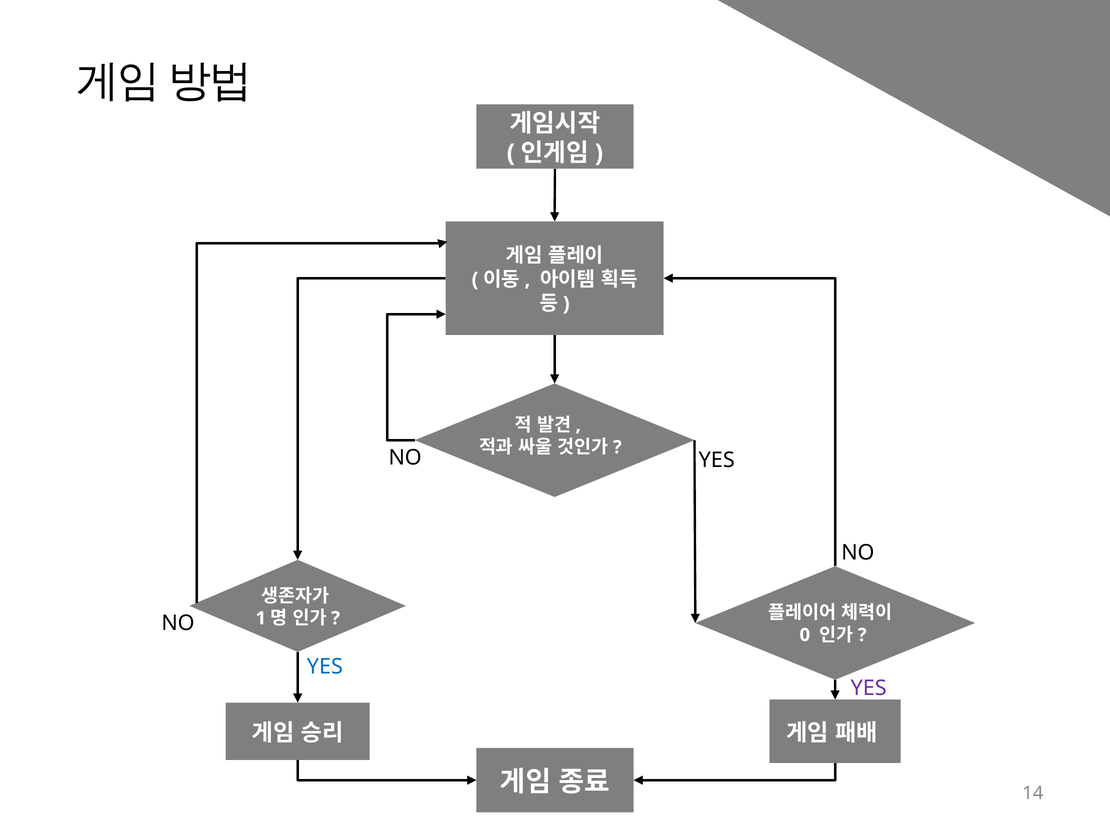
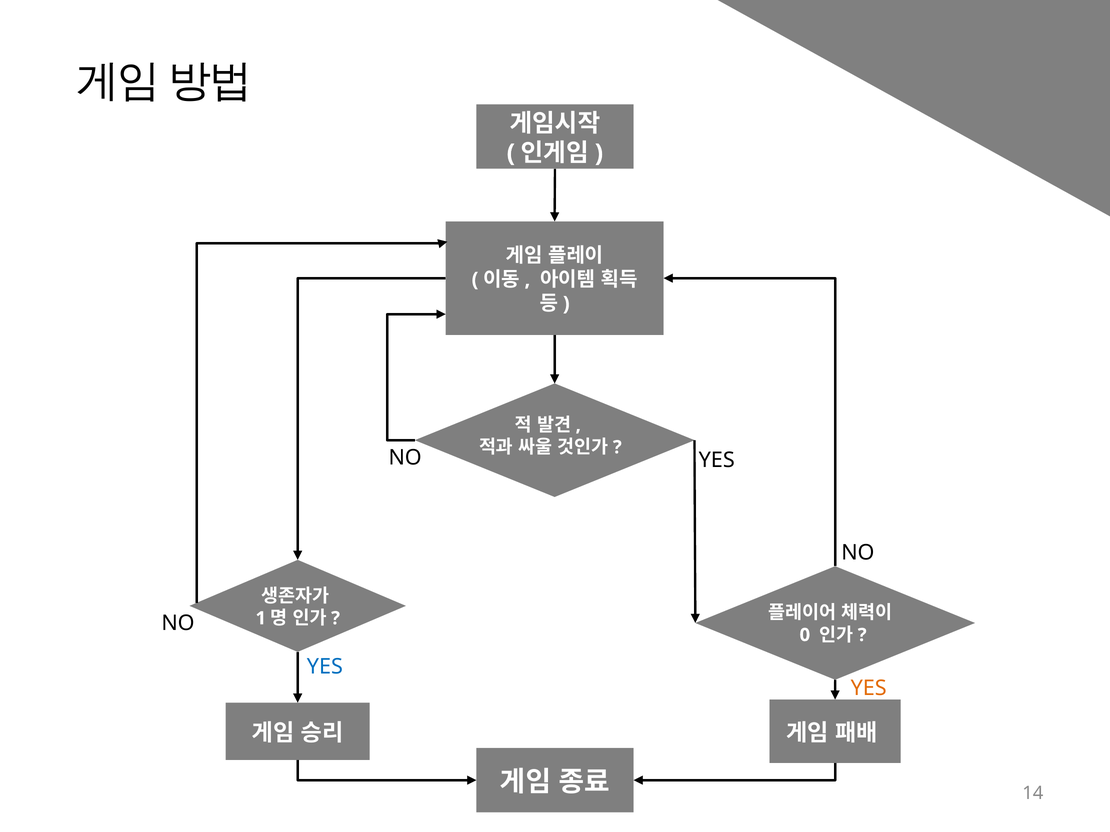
YES colour: purple -> orange (869, 689)
